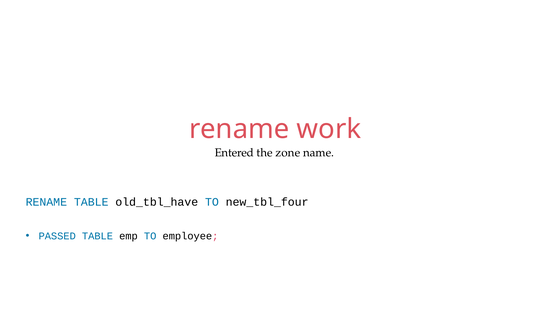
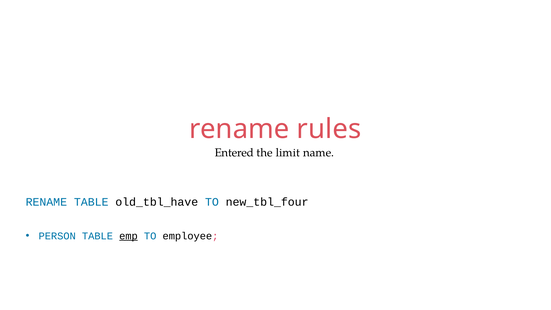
work: work -> rules (329, 129)
zone: zone -> limit (288, 153)
PASSED: PASSED -> PERSON (57, 236)
emp underline: none -> present (128, 236)
